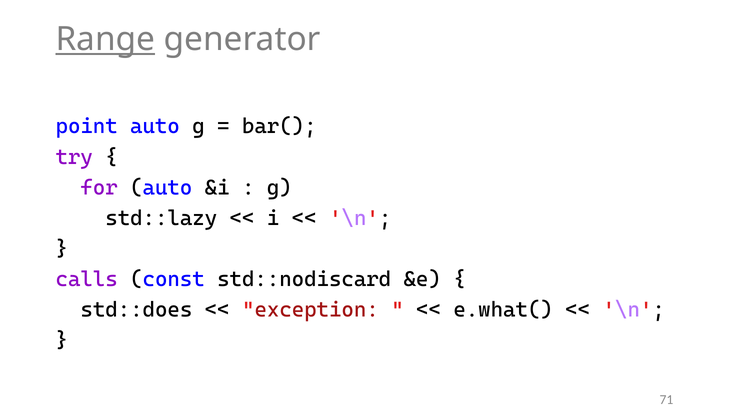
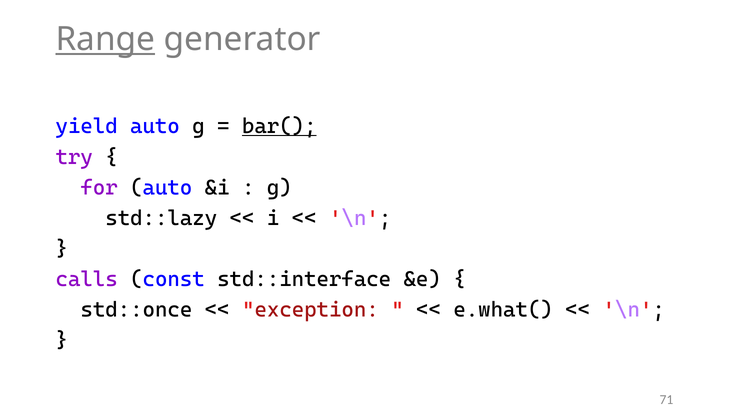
point: point -> yield (87, 126)
bar( underline: none -> present (279, 126)
std::nodiscard: std::nodiscard -> std::interface (304, 279)
std::does: std::does -> std::once (136, 310)
